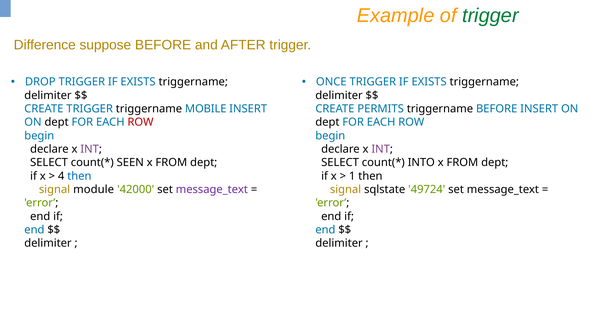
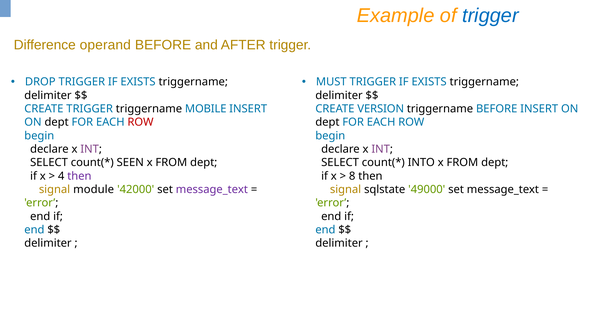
trigger colour: green -> blue (490, 16)
suppose: suppose -> operand (105, 45)
ONCE: ONCE -> MUST (331, 82)
PERMITS: PERMITS -> VERSION (381, 109)
then colour: blue -> purple (79, 176)
1: 1 -> 8 (352, 176)
49724: 49724 -> 49000 (427, 190)
